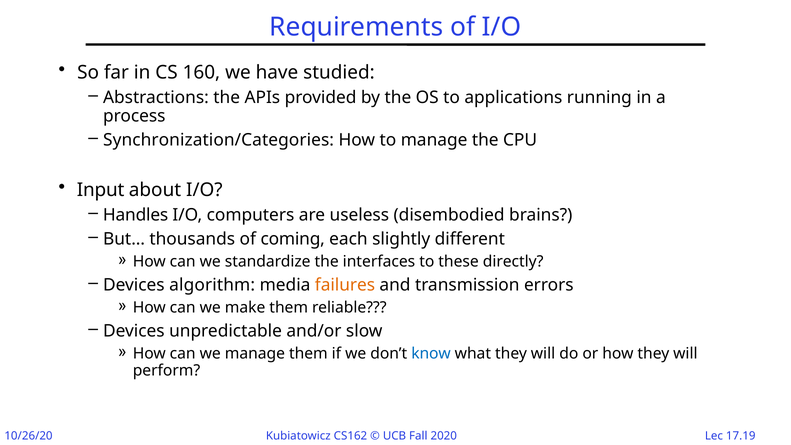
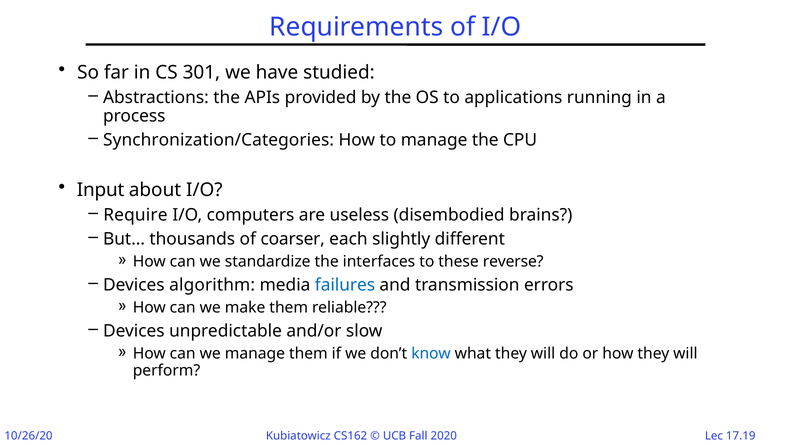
160: 160 -> 301 (201, 72)
Handles: Handles -> Require (135, 215)
coming: coming -> coarser (293, 239)
directly: directly -> reverse (513, 262)
failures colour: orange -> blue (345, 285)
